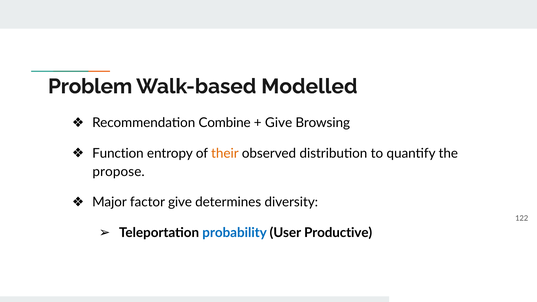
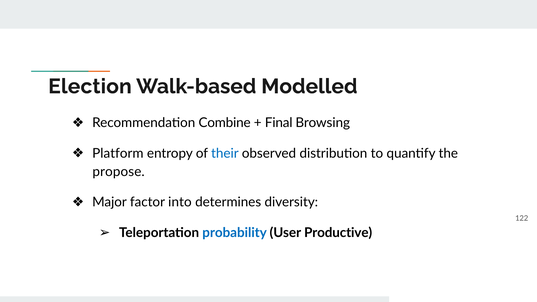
Problem: Problem -> Election (90, 86)
Give: Give -> Final (279, 123)
Function: Function -> Platform (118, 153)
their colour: orange -> blue (225, 153)
factor give: give -> into (180, 202)
